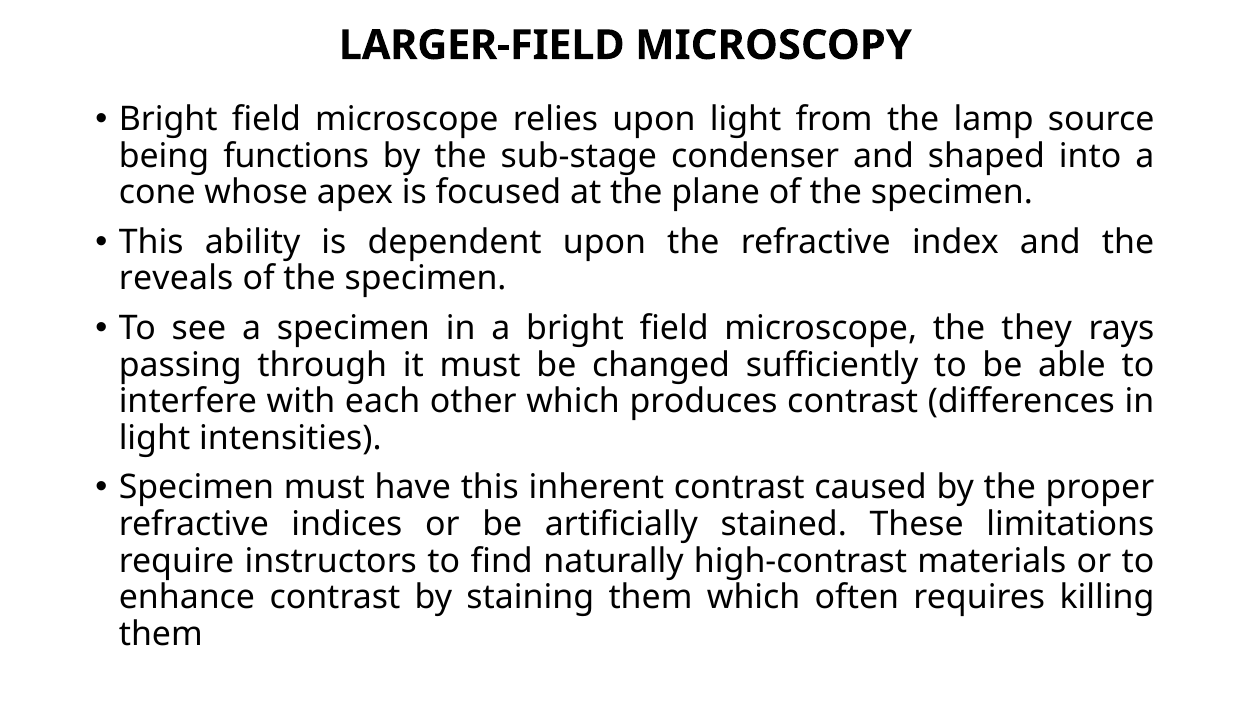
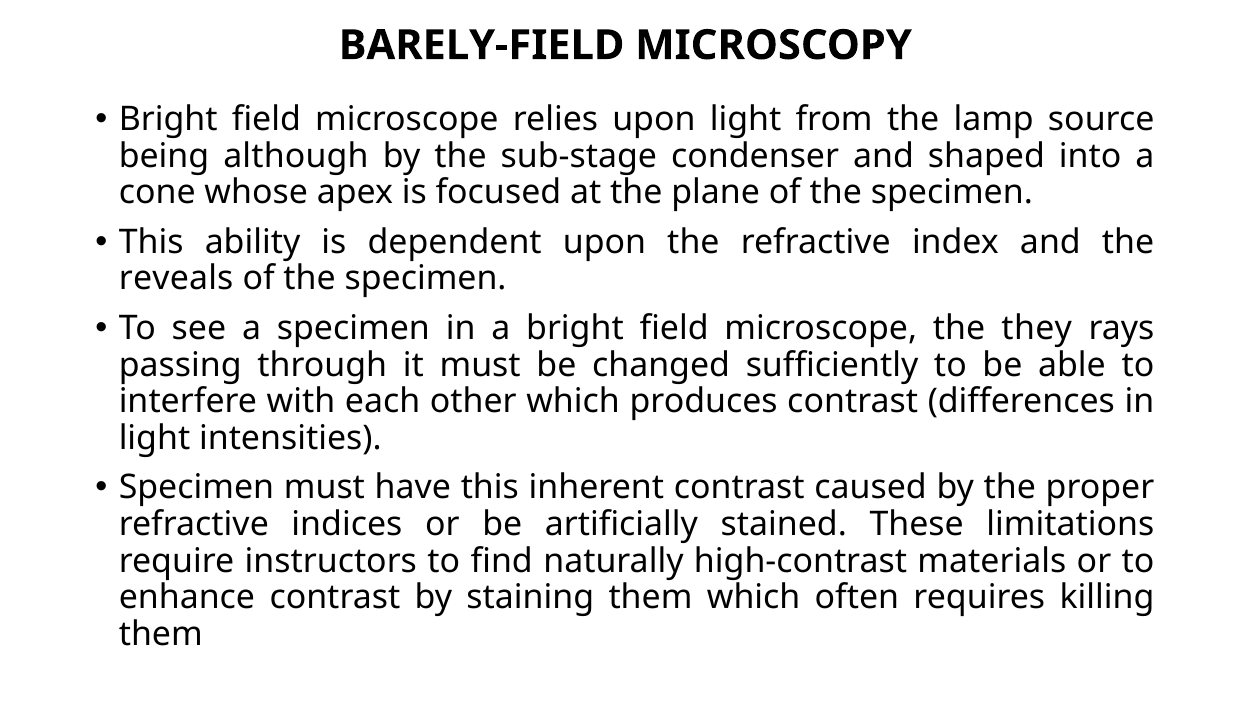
LARGER-FIELD: LARGER-FIELD -> BARELY-FIELD (482, 45)
functions: functions -> although (296, 156)
